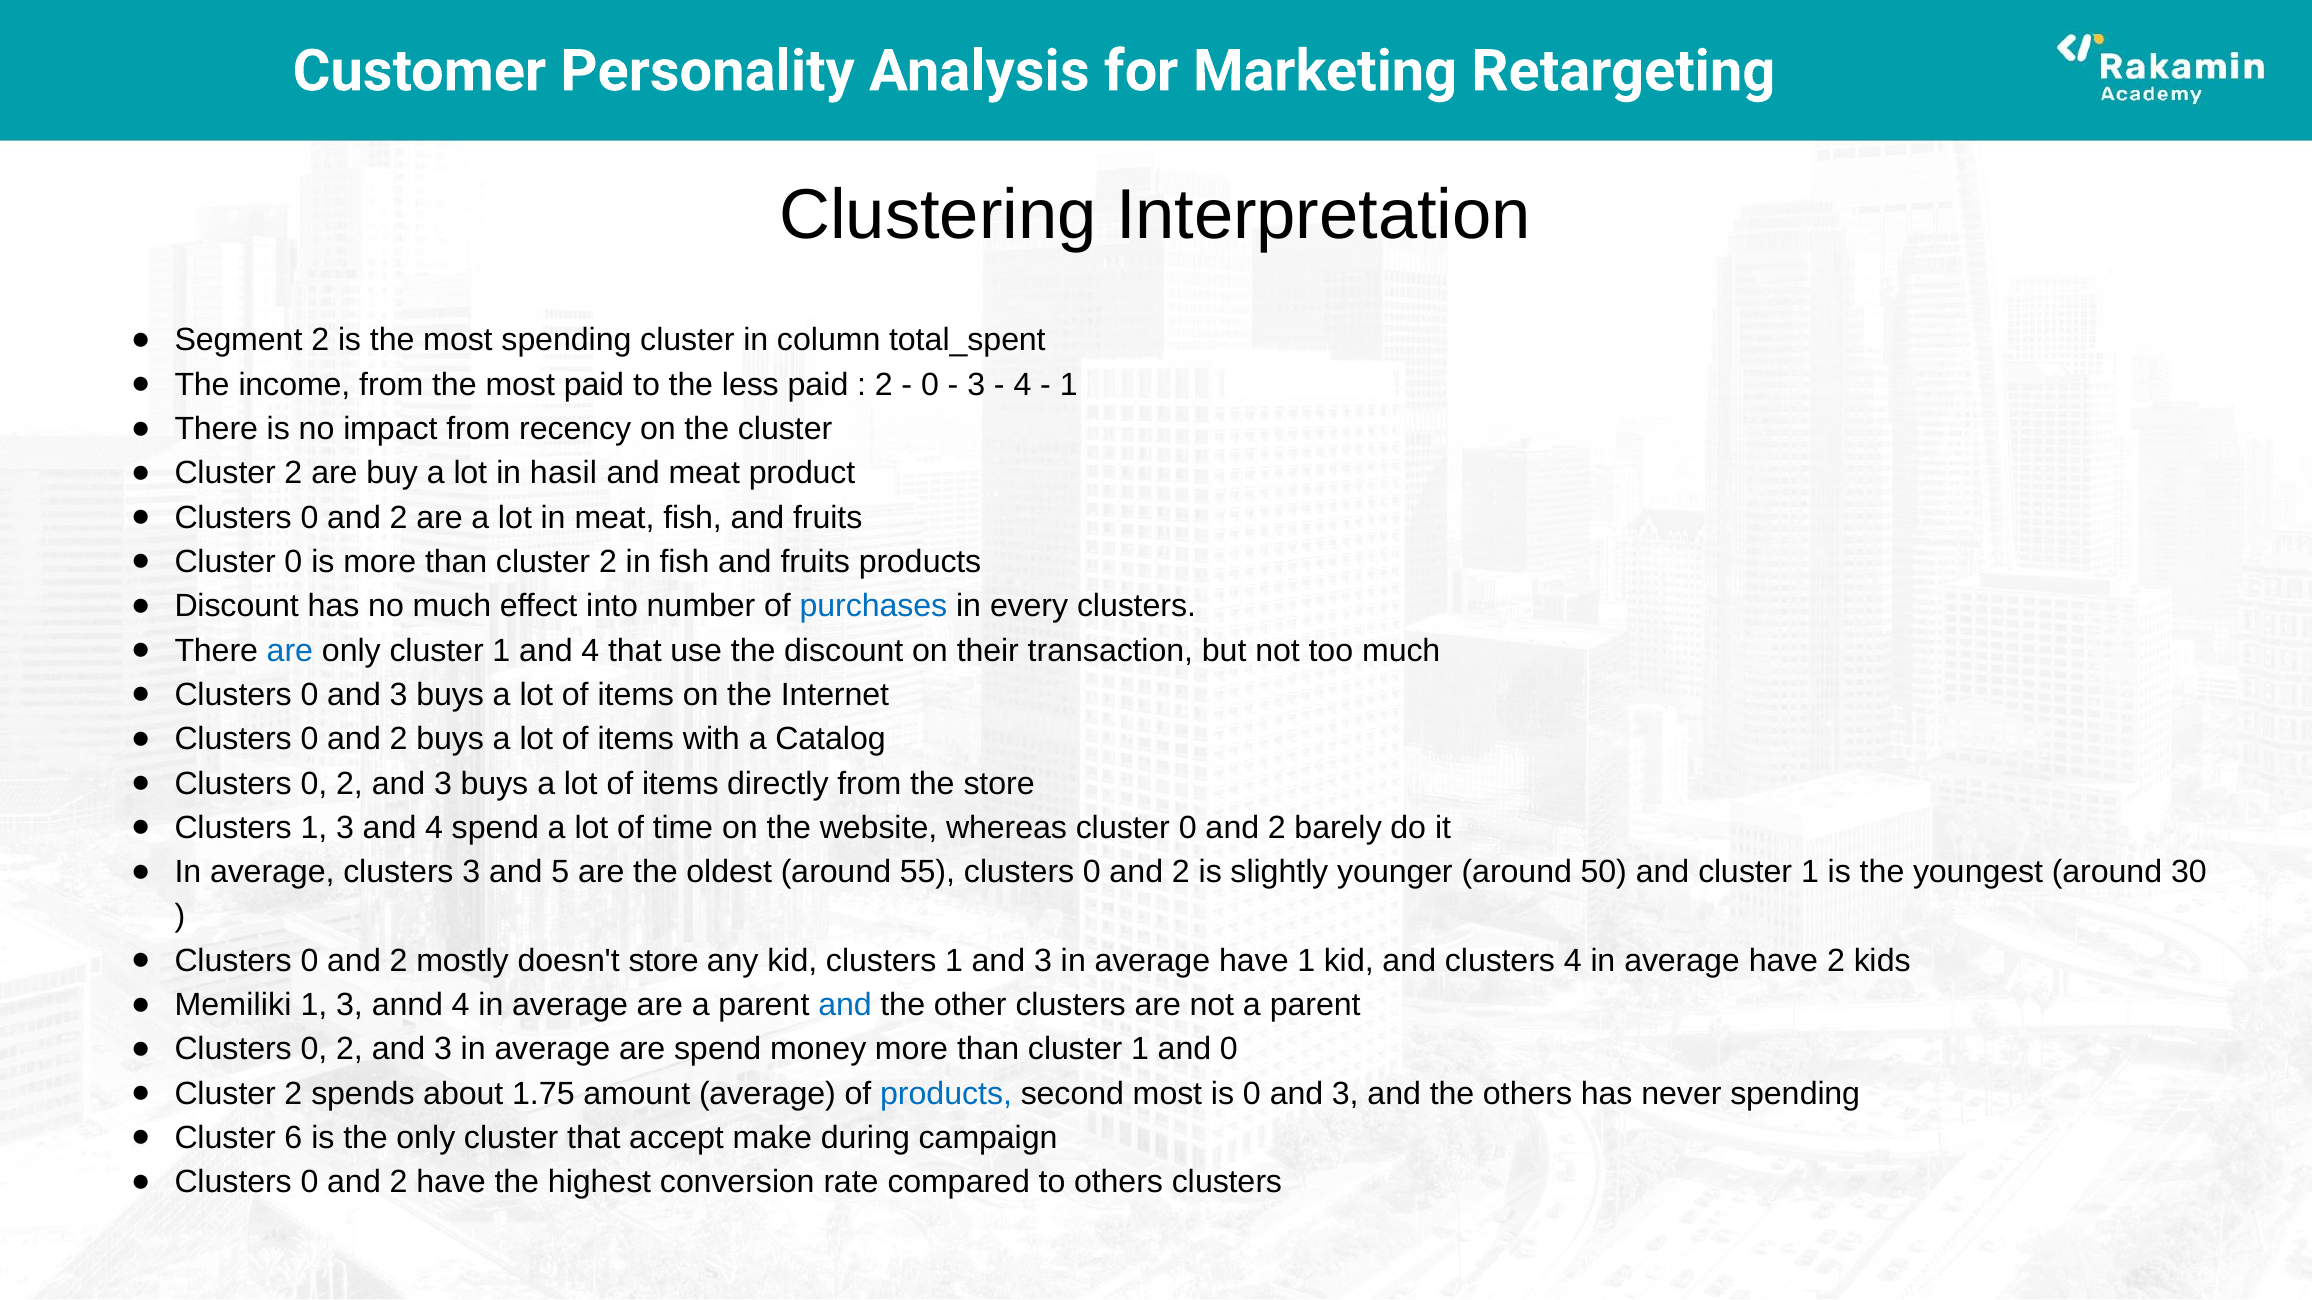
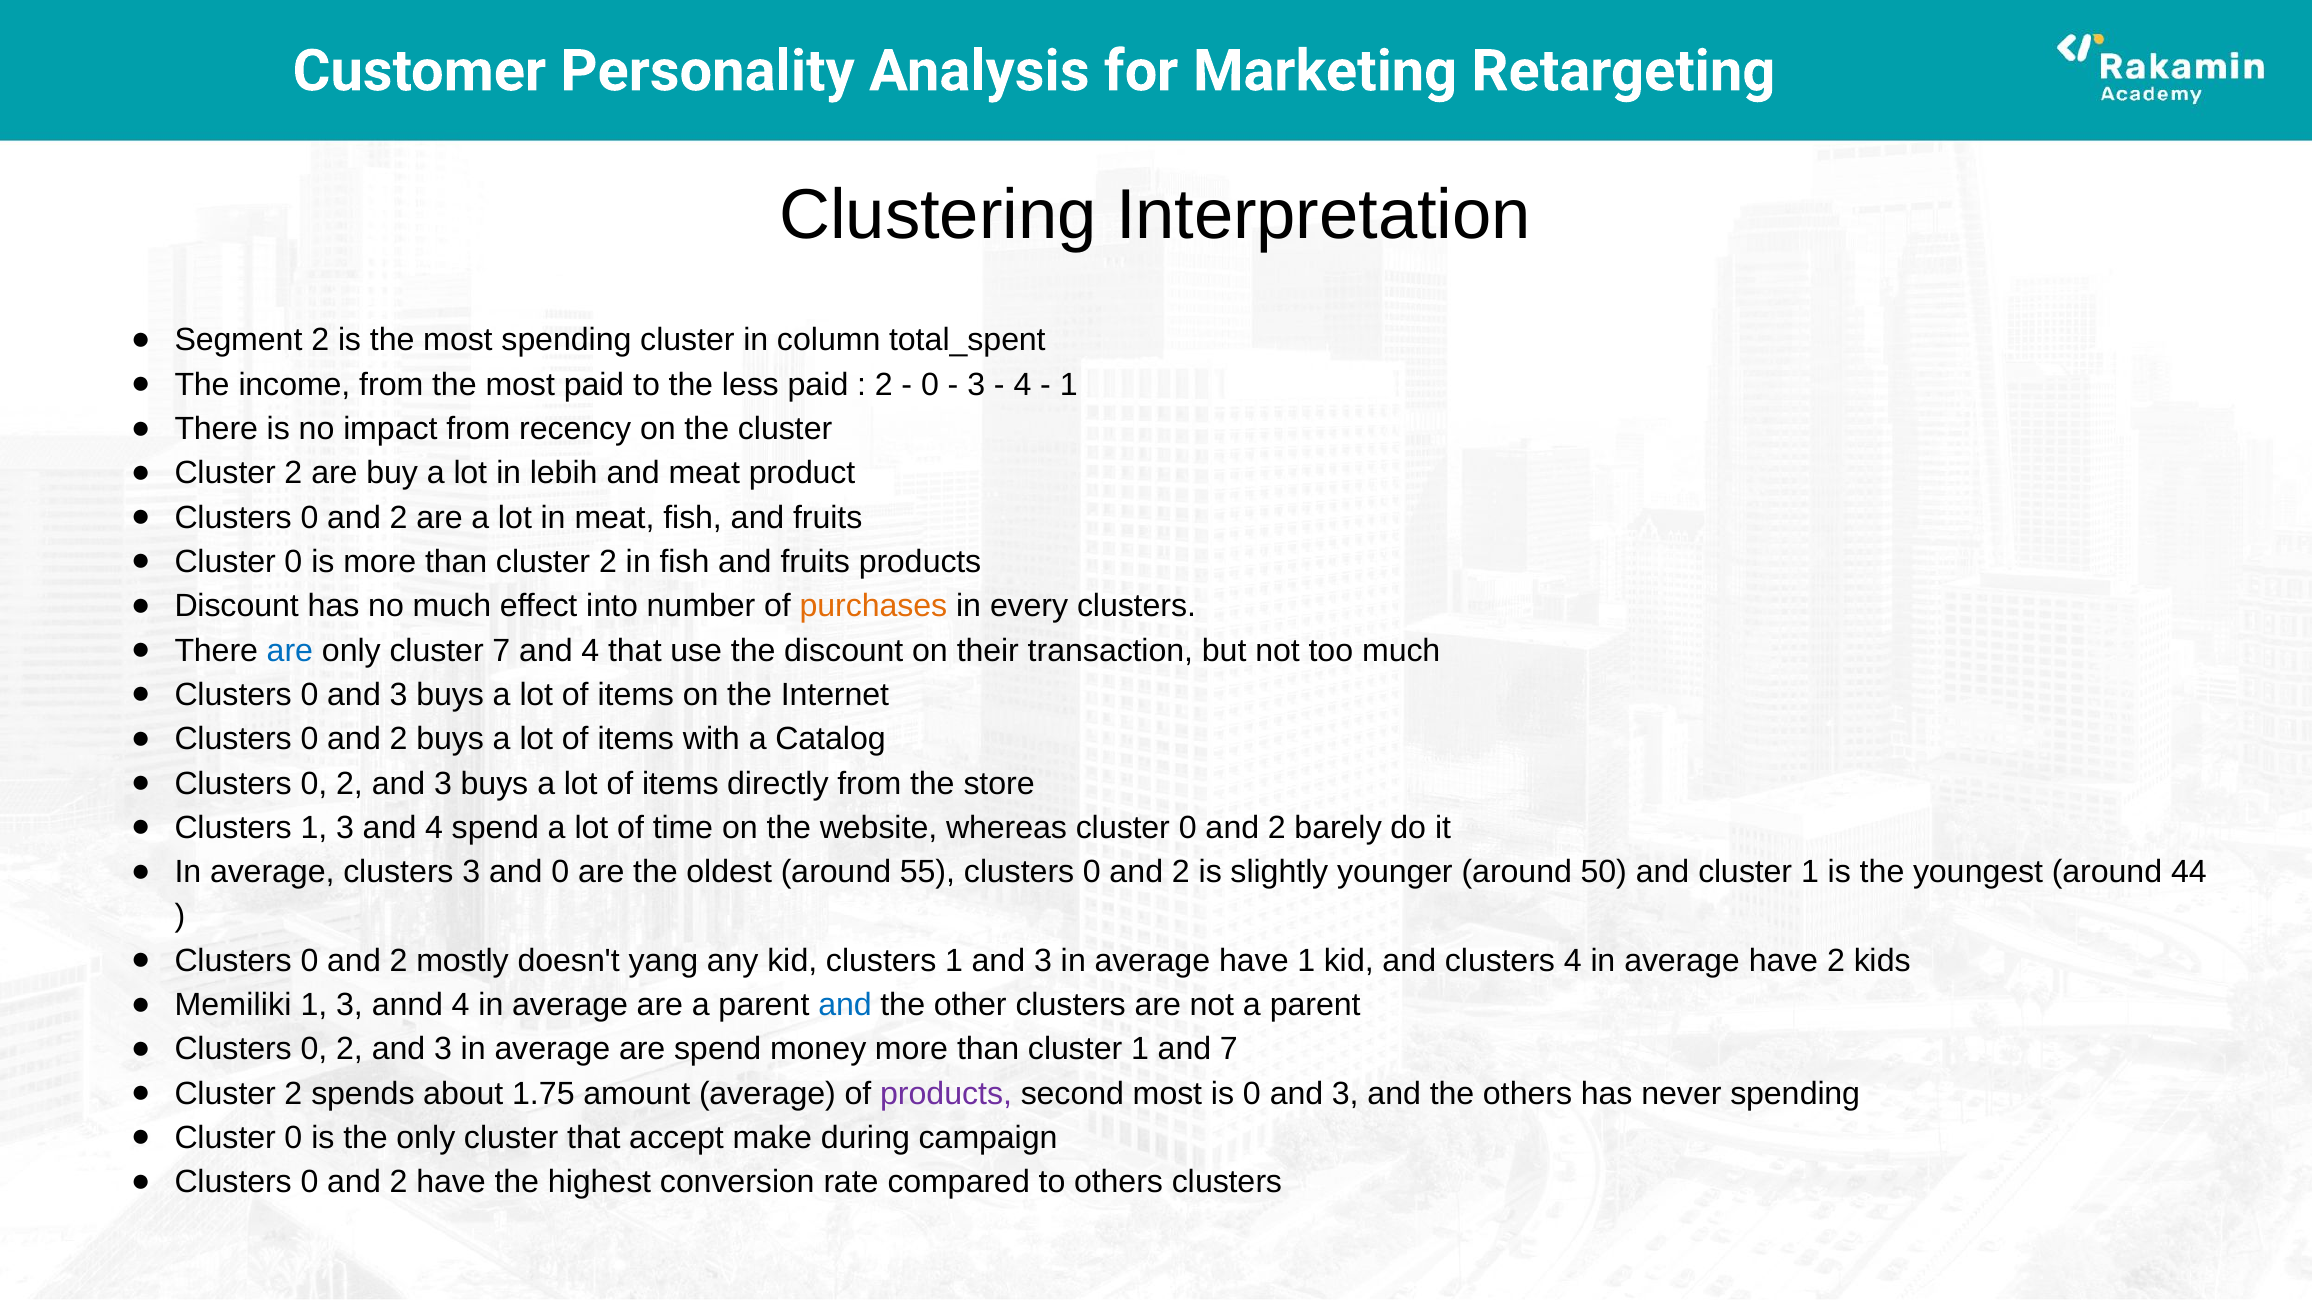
hasil: hasil -> lebih (564, 473)
purchases colour: blue -> orange (873, 606)
only cluster 1: 1 -> 7 (501, 651)
and 5: 5 -> 0 (560, 872)
30: 30 -> 44 (2189, 872)
doesn't store: store -> yang (663, 961)
and 0: 0 -> 7 (1229, 1050)
products colour: blue -> purple (946, 1094)
6: 6 -> 0 (293, 1138)
